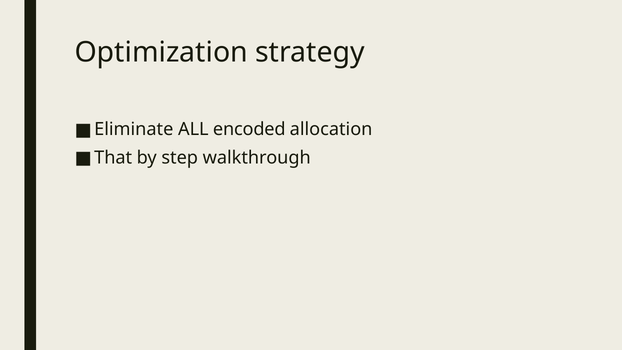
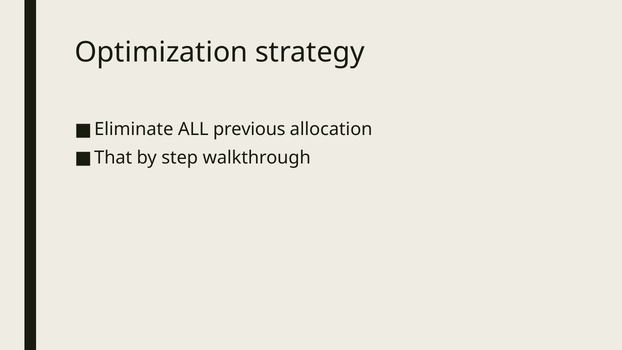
encoded: encoded -> previous (249, 129)
